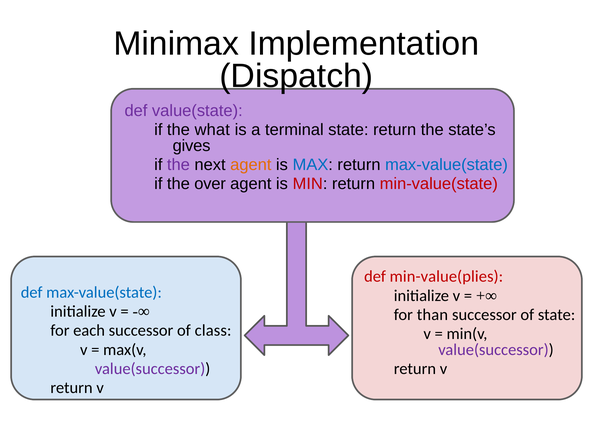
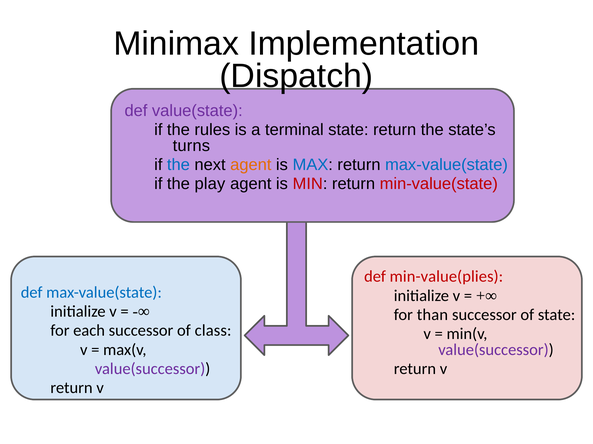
what: what -> rules (212, 130)
gives: gives -> turns (191, 146)
the colour: purple -> blue (178, 165)
over: over -> play (210, 184)
